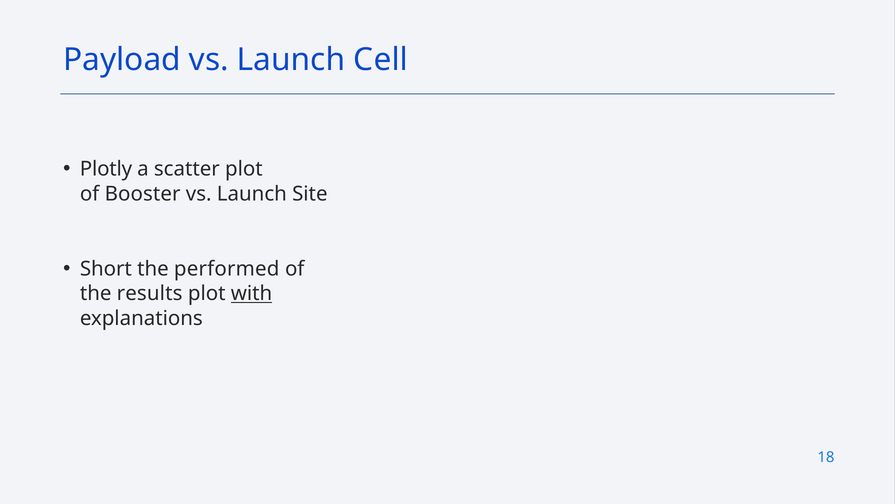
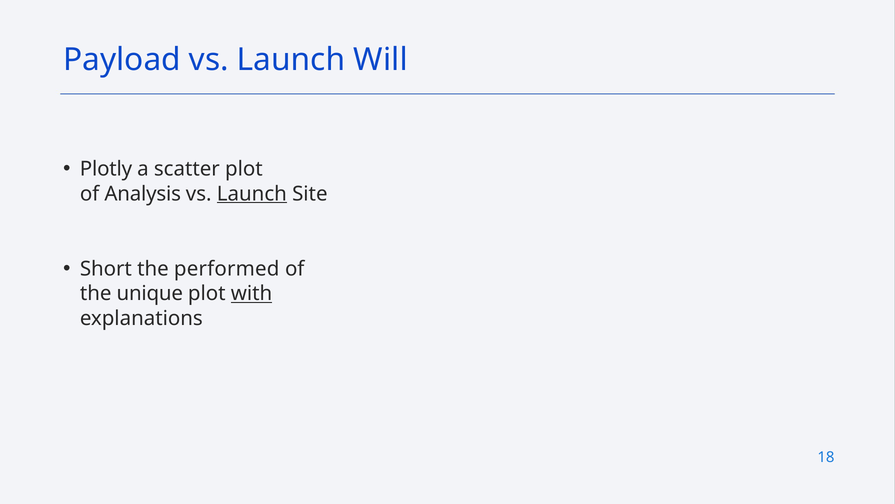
Cell: Cell -> Will (381, 60)
Booster: Booster -> Analysis (143, 194)
Launch underline: none -> present (252, 194)
results: results -> unique (150, 293)
